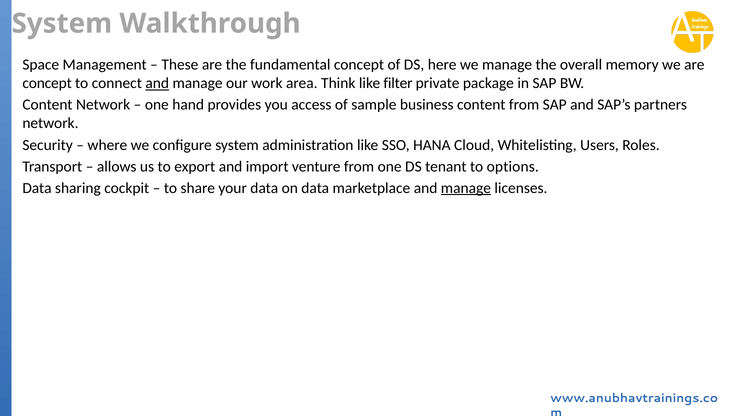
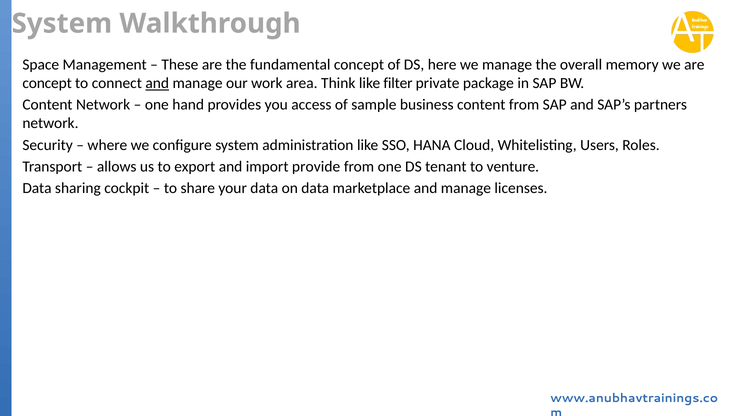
venture: venture -> provide (316, 167)
options: options -> venture (513, 167)
manage underline: present -> none (466, 188)
